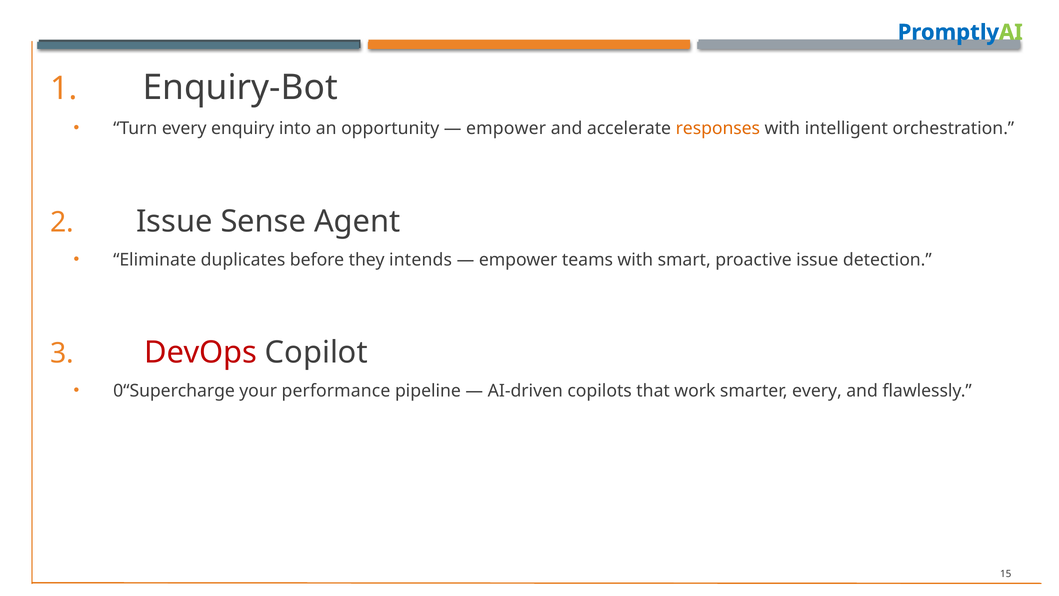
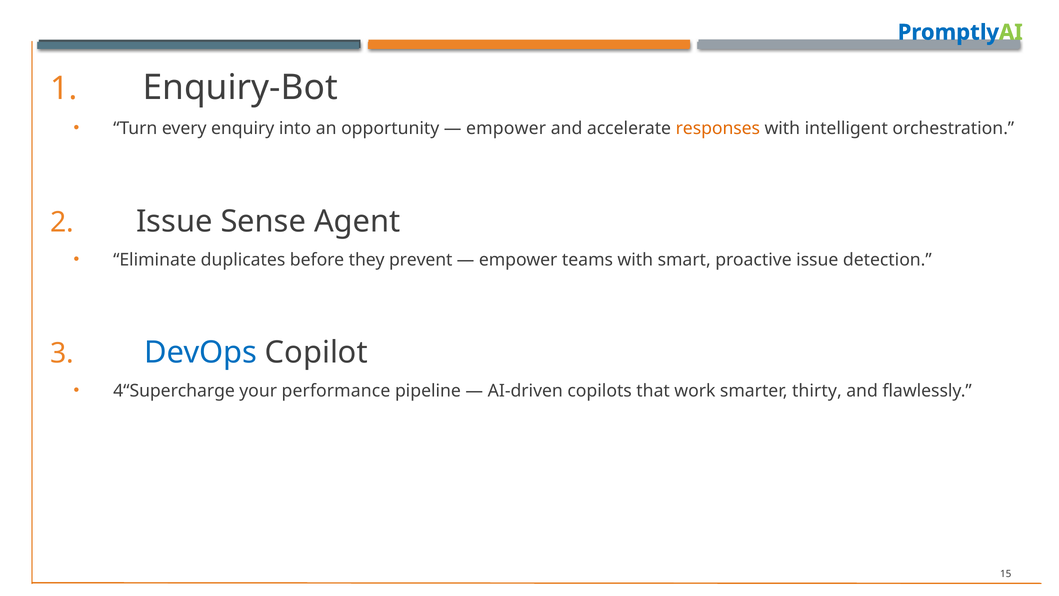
intends: intends -> prevent (421, 260)
DevOps colour: red -> blue (201, 352)
0“Supercharge: 0“Supercharge -> 4“Supercharge (174, 391)
smarter every: every -> thirty (817, 391)
